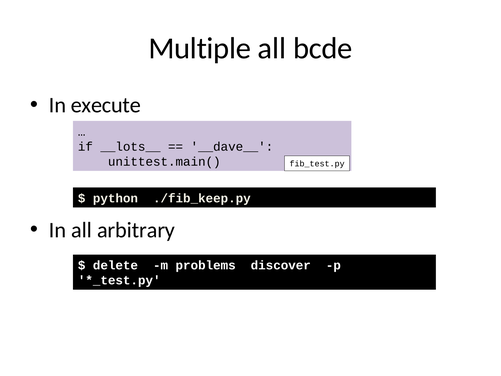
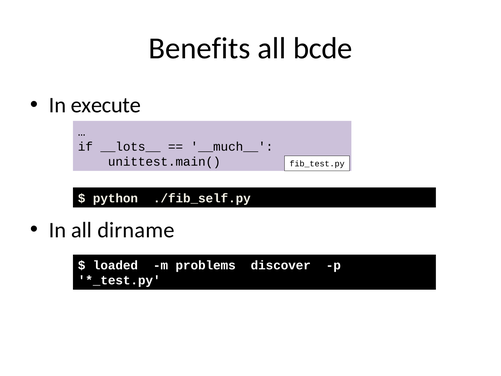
Multiple: Multiple -> Benefits (199, 48)
__dave__: __dave__ -> __much__ (232, 147)
./fib_keep.py: ./fib_keep.py -> ./fib_self.py (202, 198)
arbitrary: arbitrary -> dirname (136, 230)
delete: delete -> loaded (115, 265)
